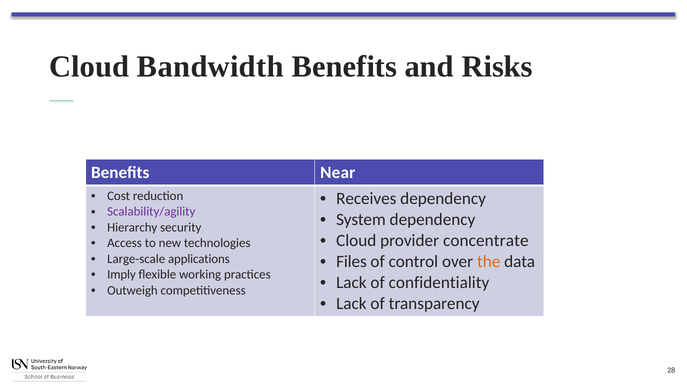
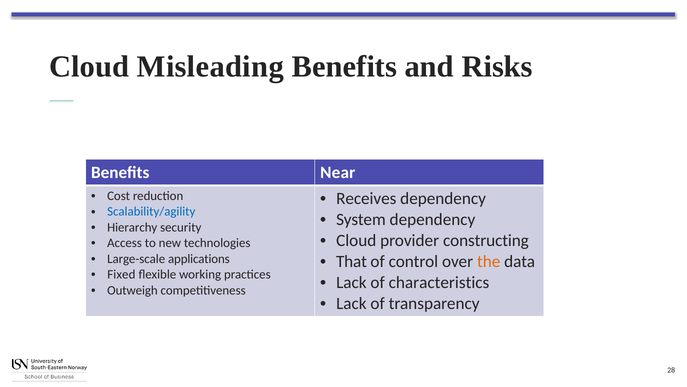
Bandwidth: Bandwidth -> Misleading (210, 67)
Scalability/agility colour: purple -> blue (151, 211)
concentrate: concentrate -> constructing (486, 240)
Files: Files -> That (351, 261)
Imply: Imply -> Fixed (121, 274)
confidentiality: confidentiality -> characteristics (439, 282)
